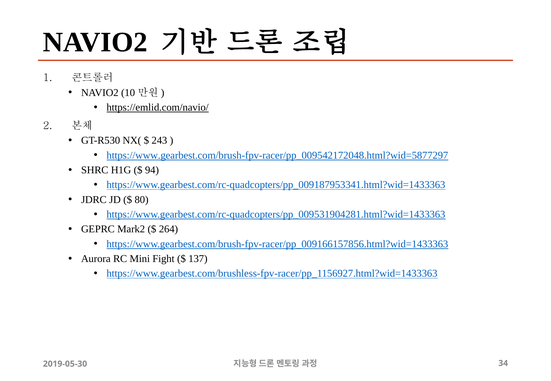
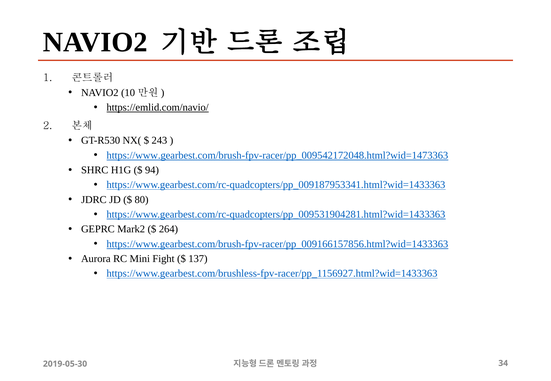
https://www.gearbest.com/brush-fpv-racer/pp_009542172048.html?wid=5877297: https://www.gearbest.com/brush-fpv-racer/pp_009542172048.html?wid=5877297 -> https://www.gearbest.com/brush-fpv-racer/pp_009542172048.html?wid=1473363 (277, 155)
